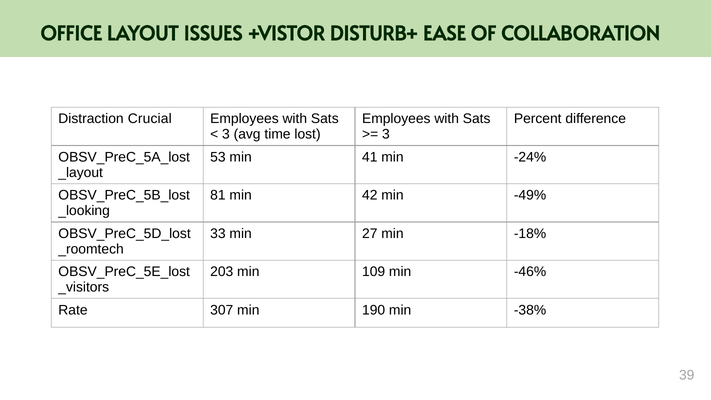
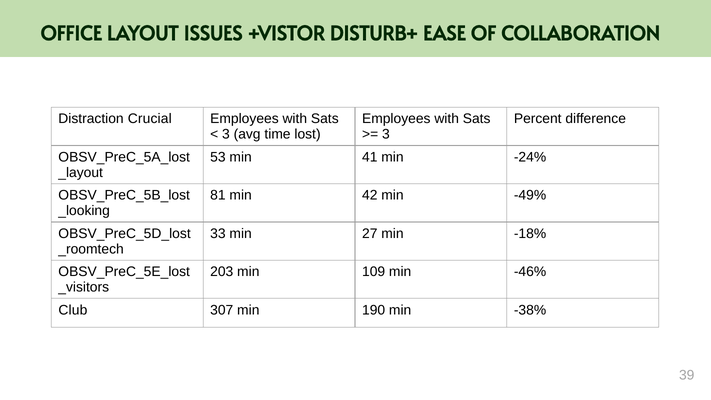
Rate: Rate -> Club (73, 310)
